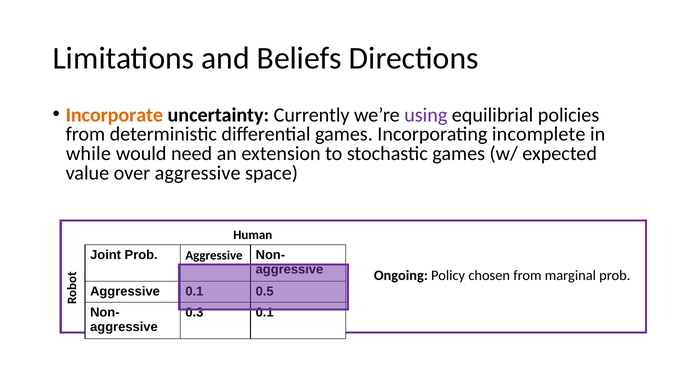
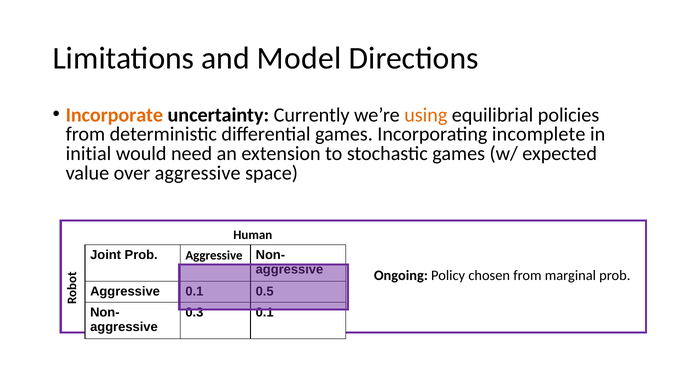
Beliefs: Beliefs -> Model (299, 58)
using colour: purple -> orange (426, 115)
while: while -> initial (88, 153)
